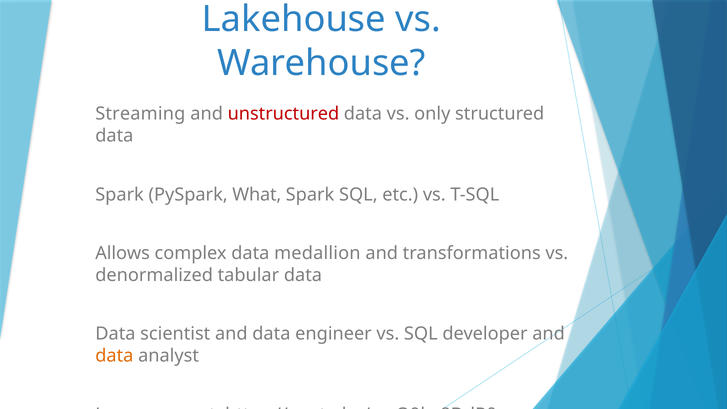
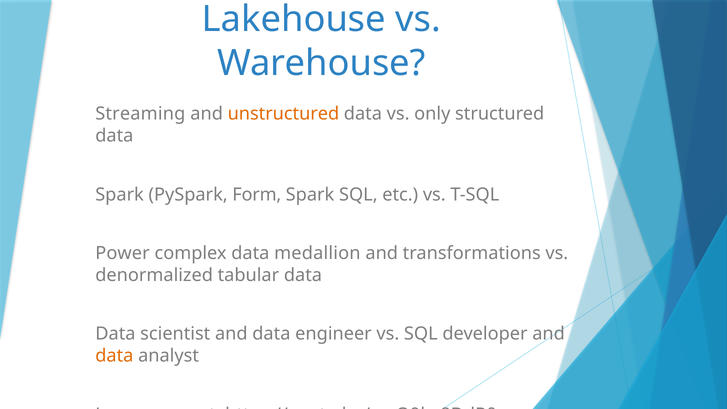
unstructured colour: red -> orange (283, 114)
What: What -> Form (257, 195)
Allows: Allows -> Power (123, 253)
